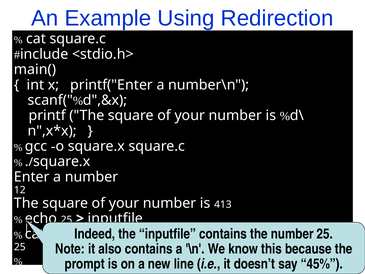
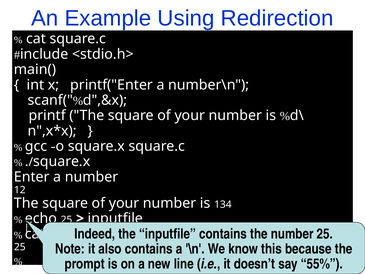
413: 413 -> 134 (223, 204)
45%: 45% -> 55% (322, 264)
